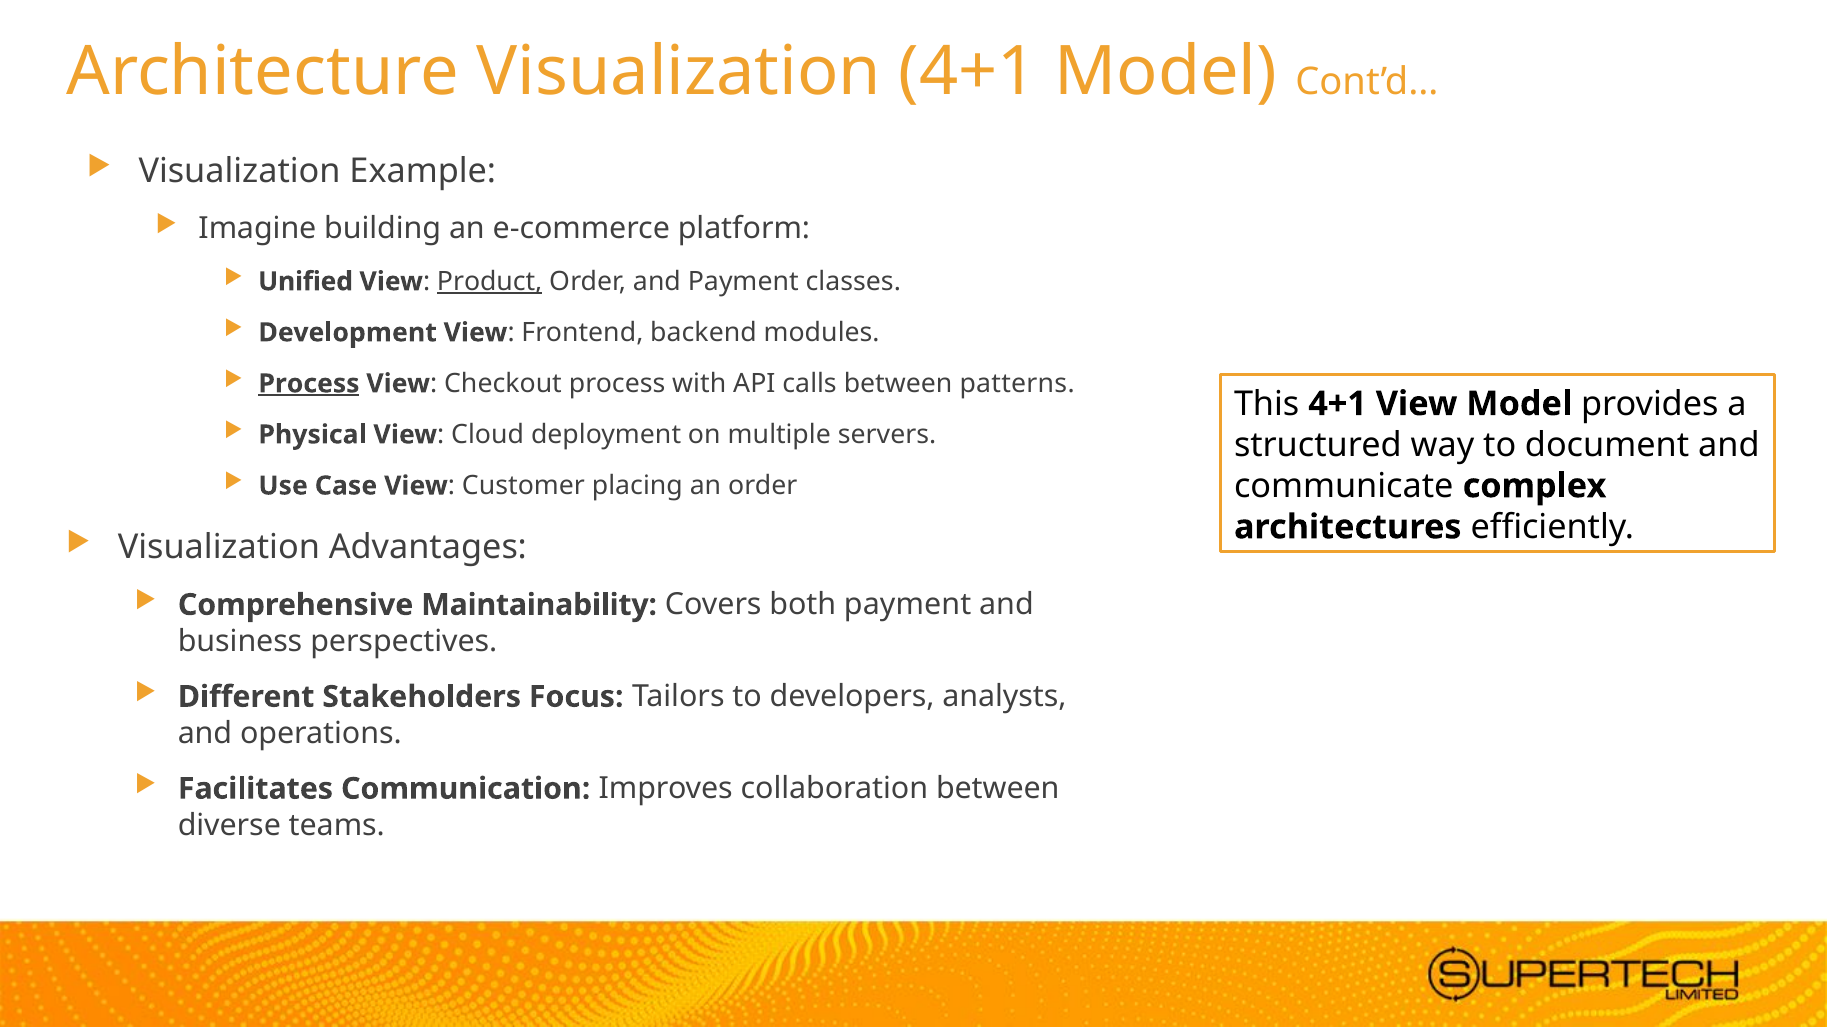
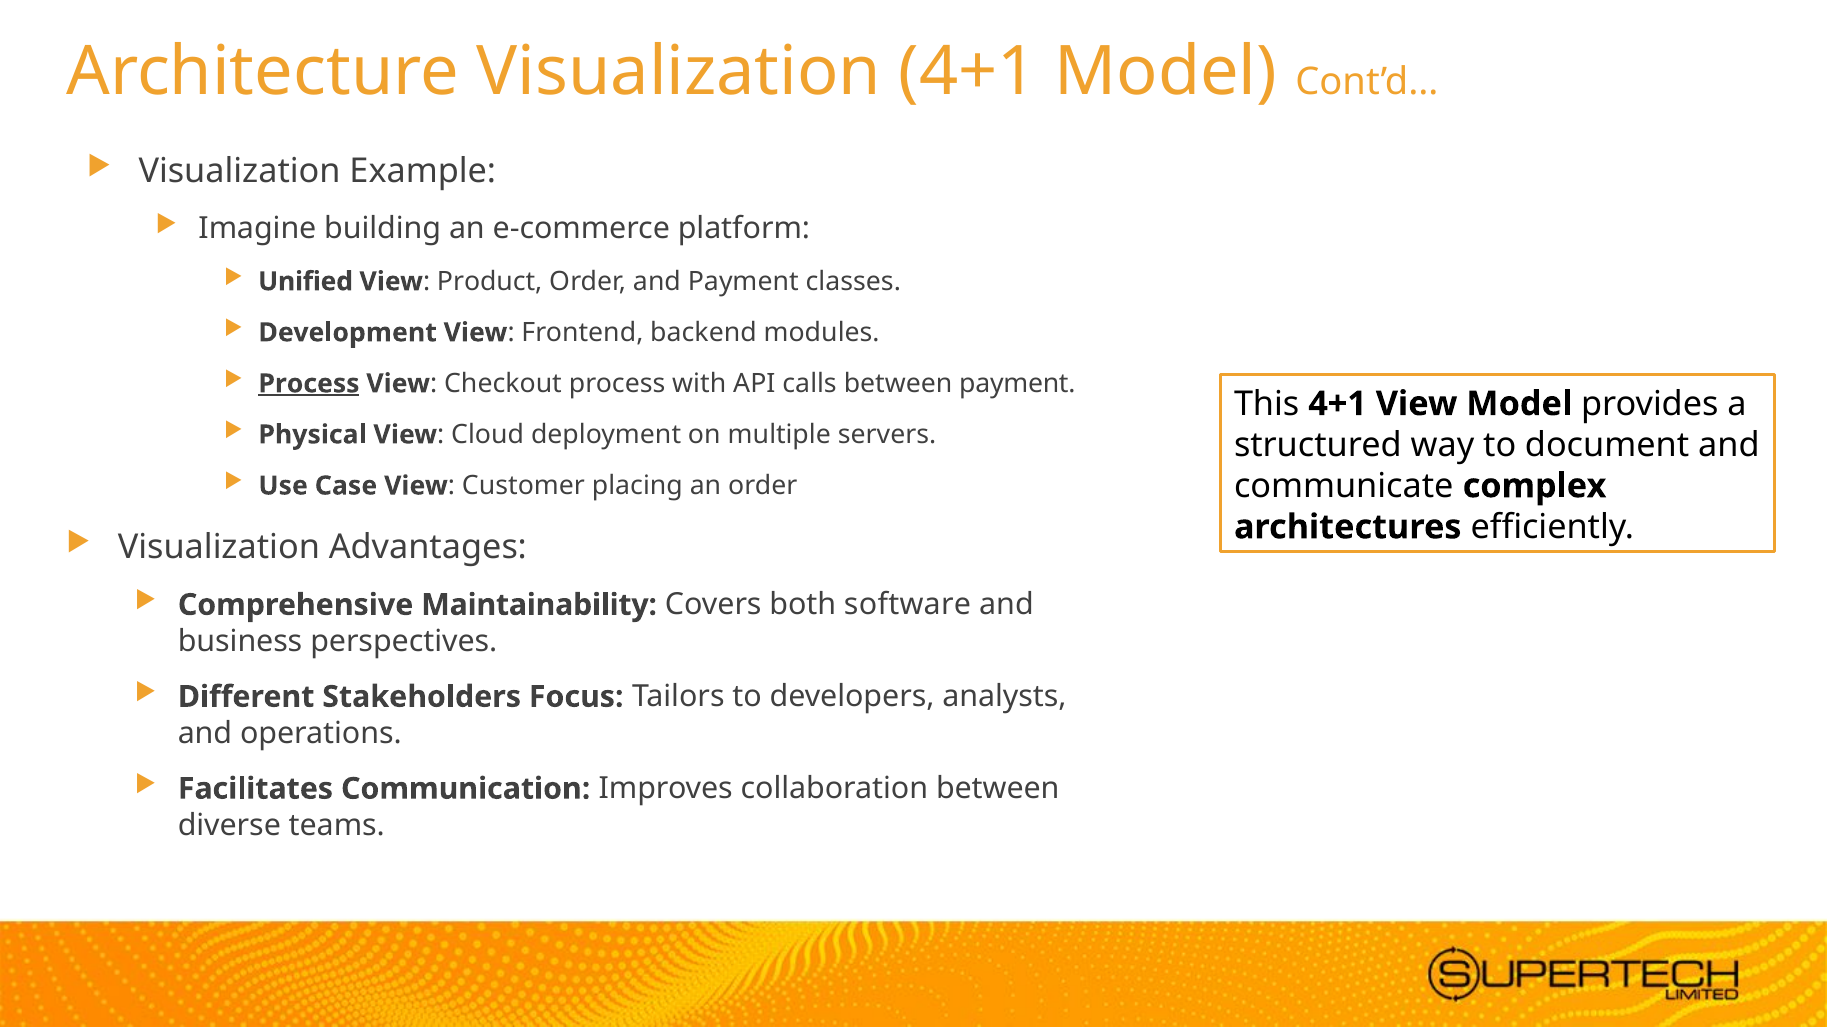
Product underline: present -> none (490, 282)
between patterns: patterns -> payment (1017, 384)
both payment: payment -> software (908, 605)
